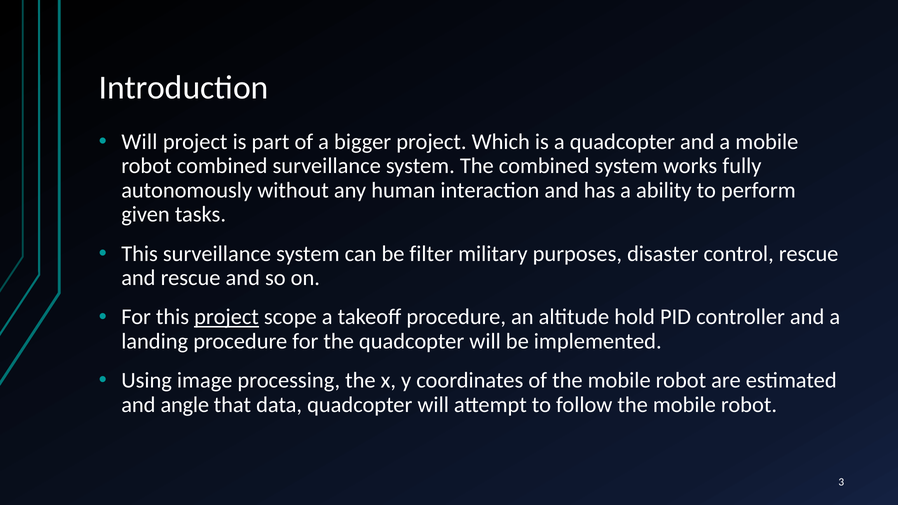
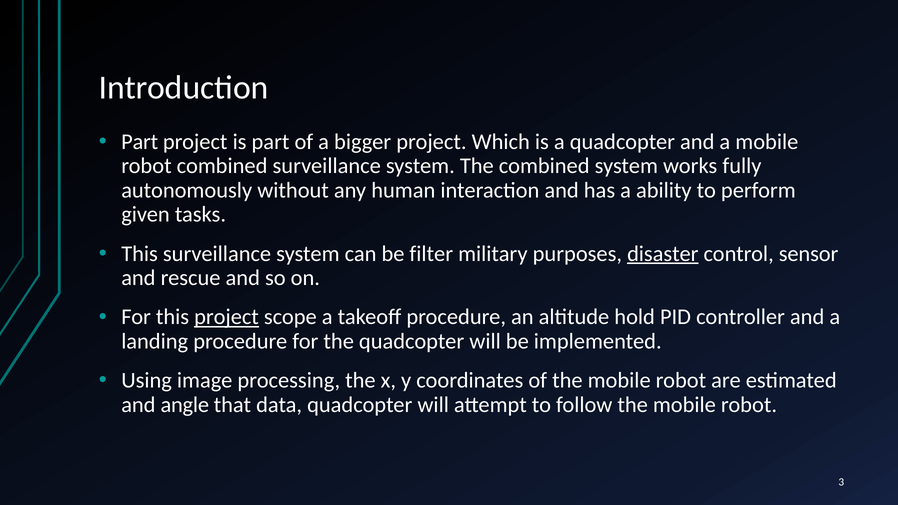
Will: Will -> Part (140, 142)
disaster underline: none -> present (663, 254)
control rescue: rescue -> sensor (809, 254)
